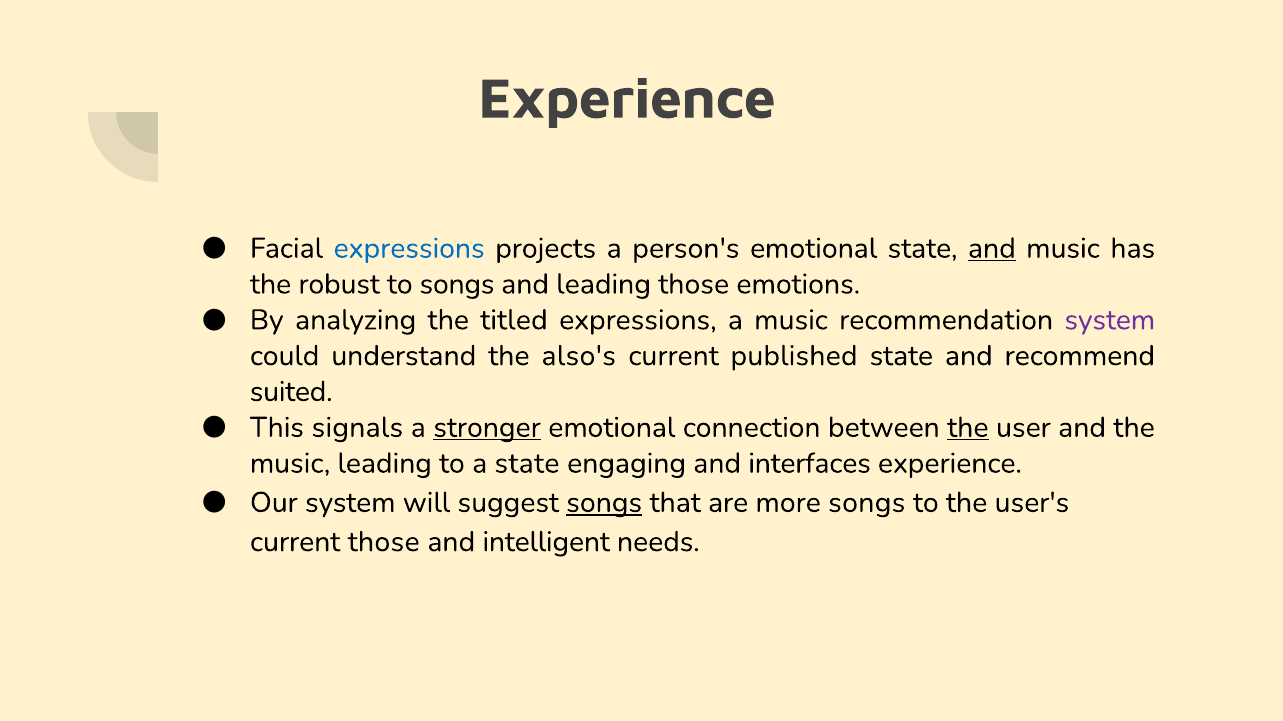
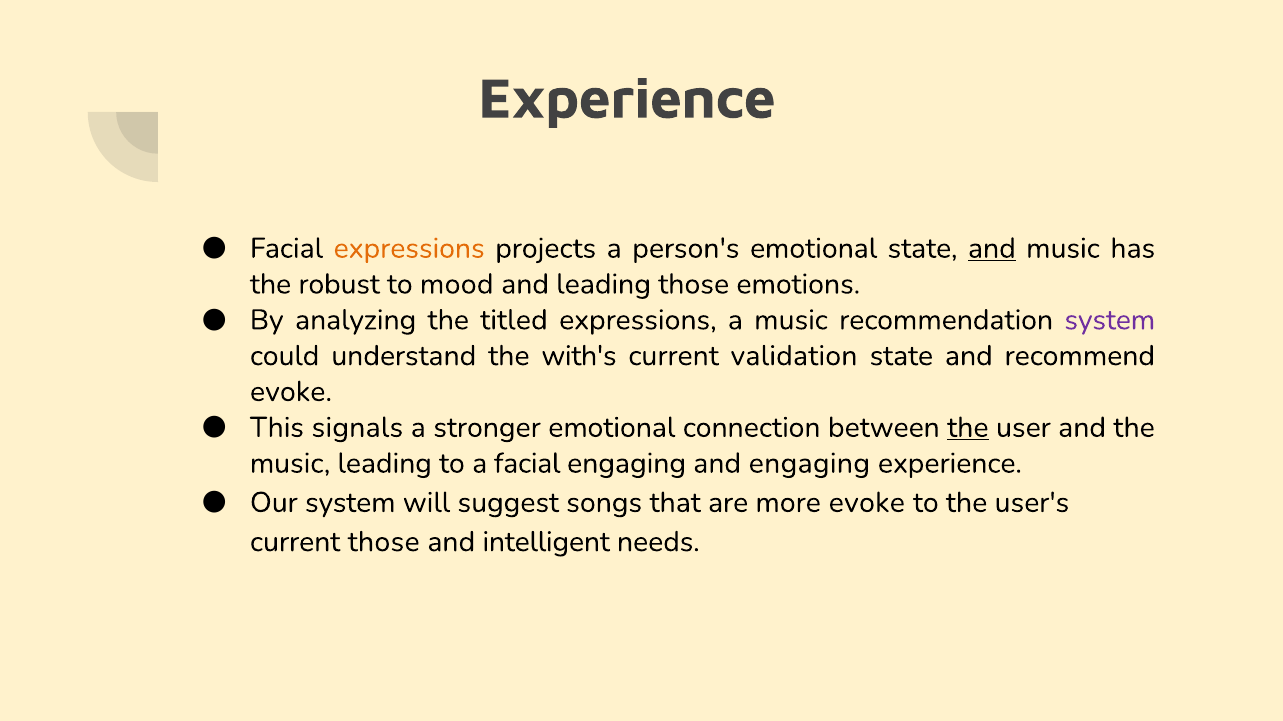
expressions colour: blue -> orange (409, 249)
to songs: songs -> mood (457, 284)
also's: also's -> with's (579, 356)
published: published -> validation (794, 356)
suited: suited -> evoke (291, 392)
stronger underline: present -> none (487, 428)
a state: state -> facial (527, 464)
and interfaces: interfaces -> engaging (809, 464)
songs underline: present -> none (604, 503)
more songs: songs -> evoke (867, 503)
